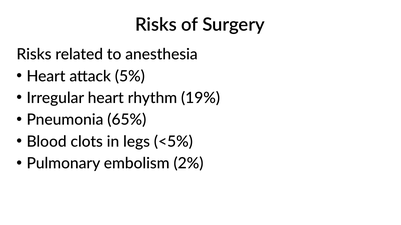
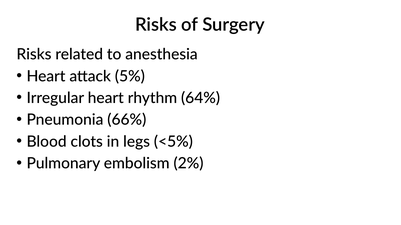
19%: 19% -> 64% (201, 98)
65%: 65% -> 66% (127, 120)
